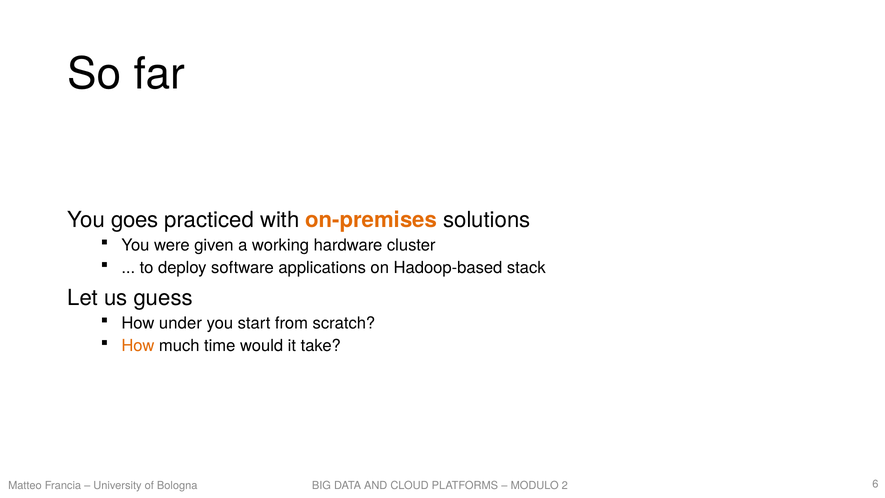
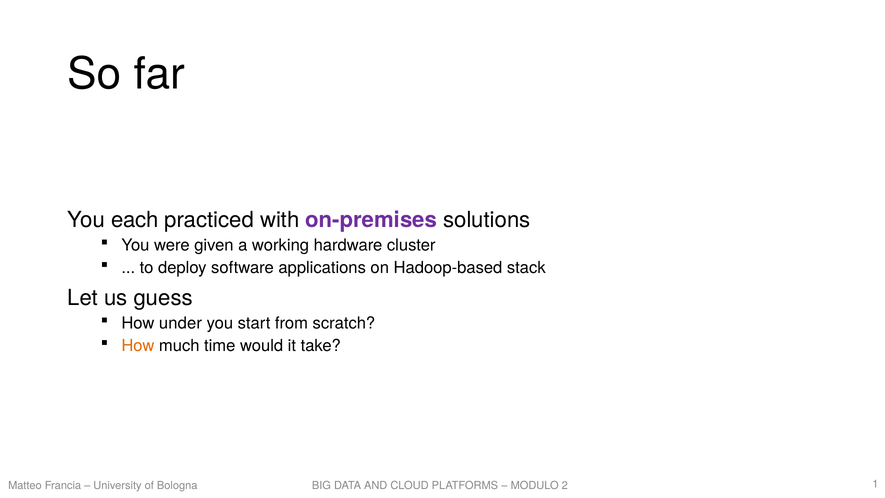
goes: goes -> each (135, 220)
on-premises colour: orange -> purple (371, 220)
6: 6 -> 1 (875, 484)
